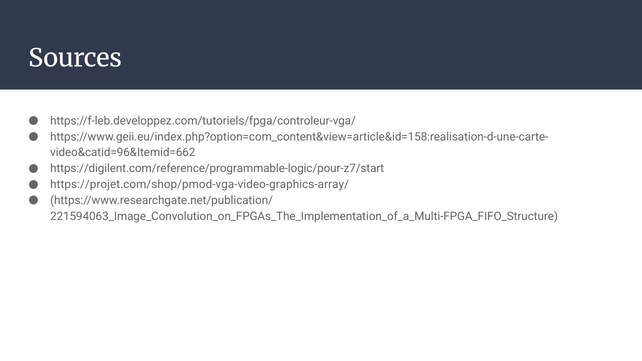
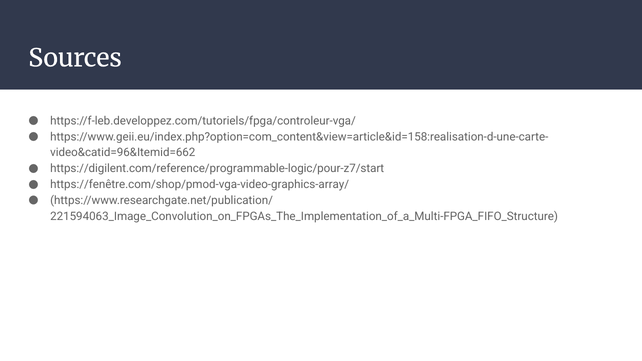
https://projet.com/shop/pmod-vga-video-graphics-array/: https://projet.com/shop/pmod-vga-video-graphics-array/ -> https://fenêtre.com/shop/pmod-vga-video-graphics-array/ (200, 185)
